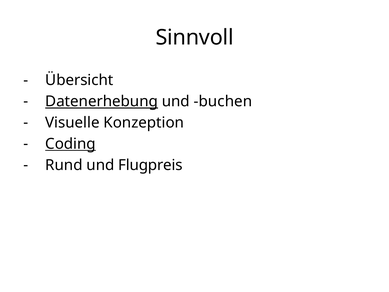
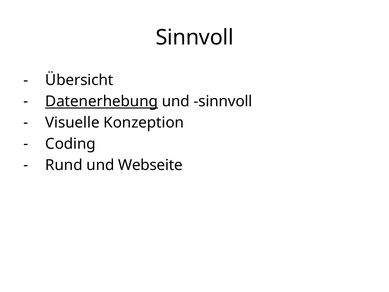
und buchen: buchen -> sinnvoll (223, 101)
Coding underline: present -> none (70, 144)
Flugpreis: Flugpreis -> Webseite (150, 165)
